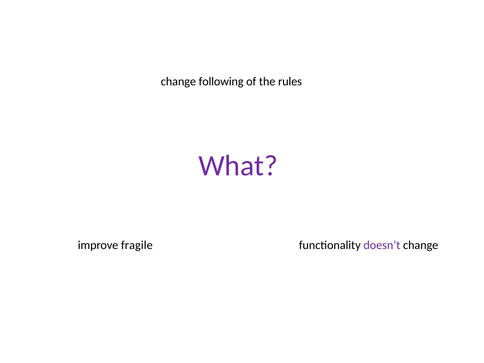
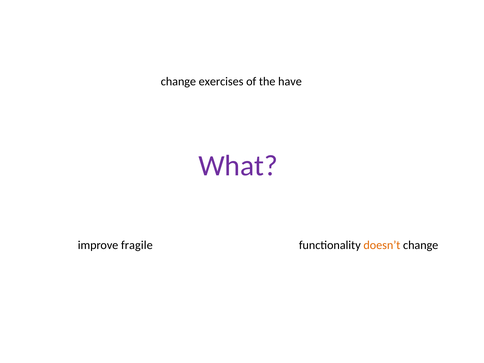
following: following -> exercises (221, 81)
rules: rules -> have (290, 81)
doesn’t colour: purple -> orange (382, 245)
